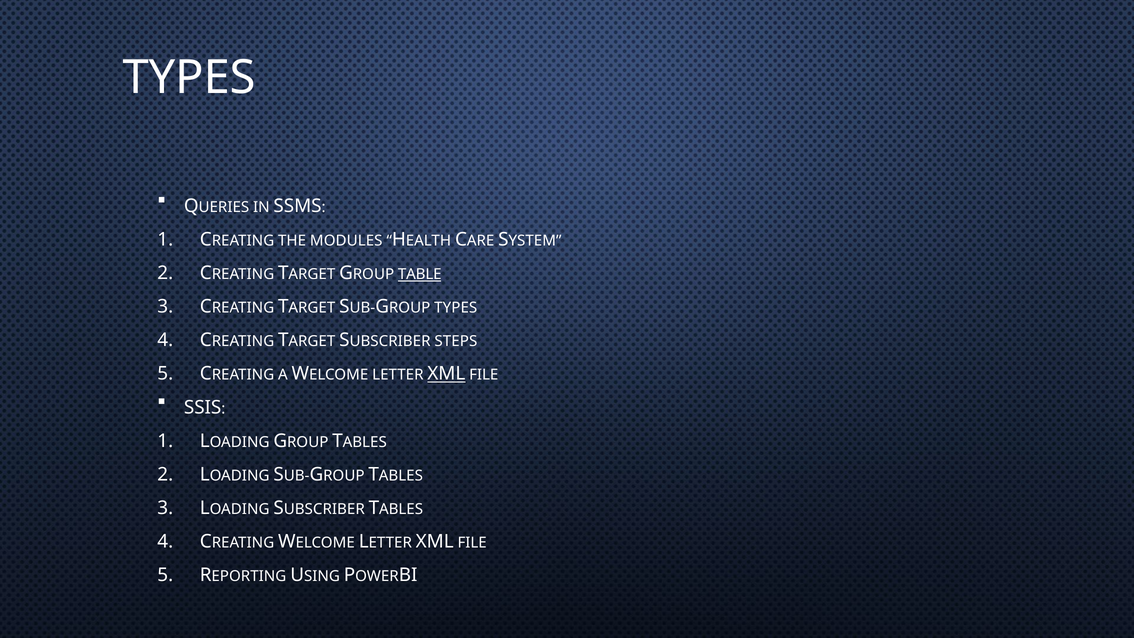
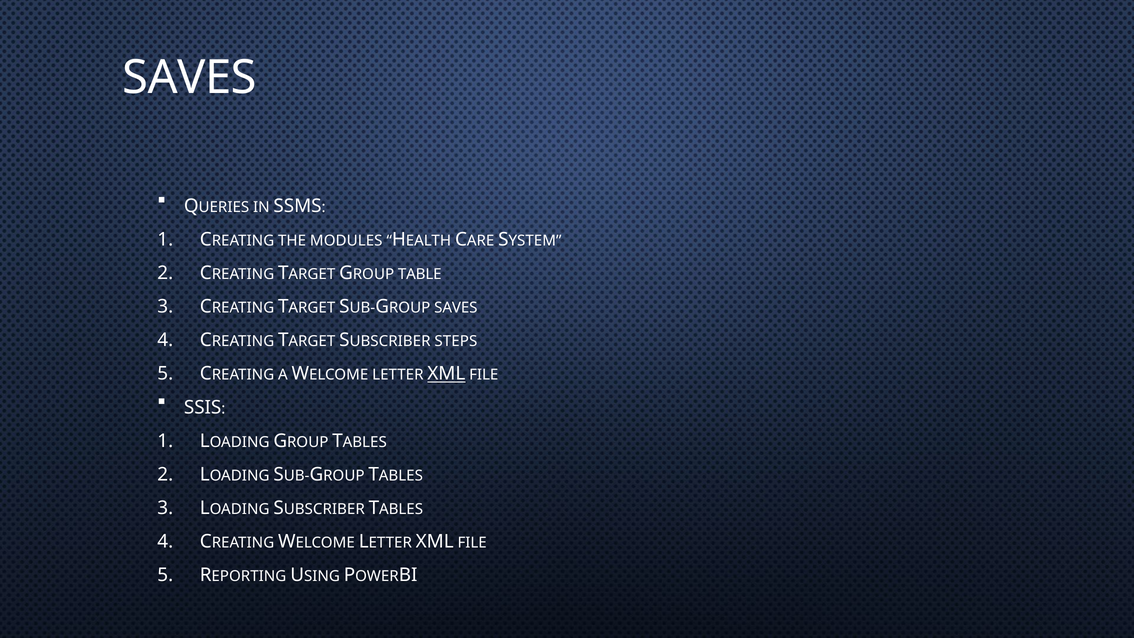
TYPES: TYPES -> SAVES (190, 77)
TABLE underline: present -> none (420, 274)
SUB-GROUP TYPES: TYPES -> SAVES (456, 308)
